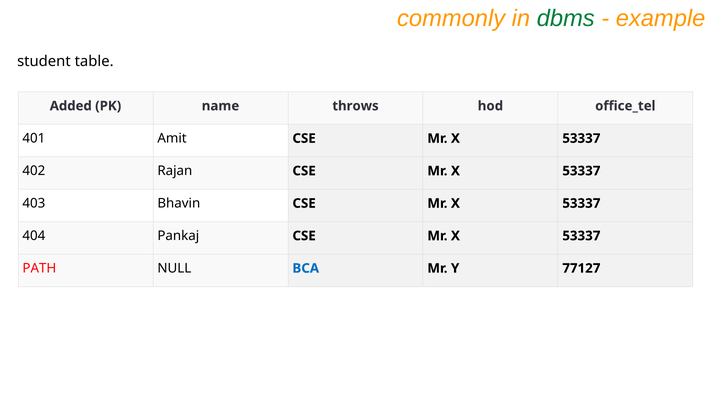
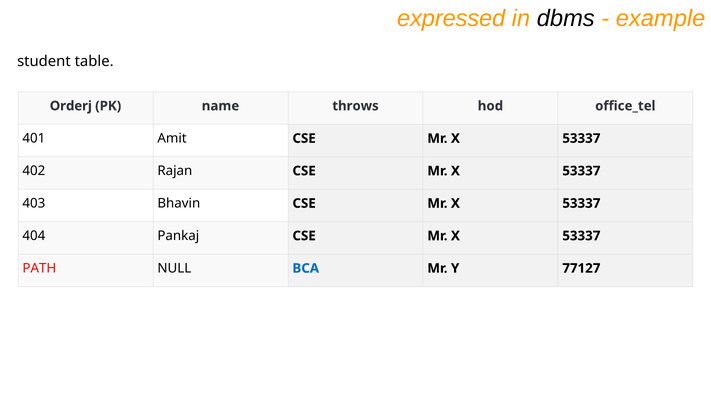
commonly: commonly -> expressed (451, 19)
dbms colour: green -> black (566, 19)
Added: Added -> Orderj (71, 106)
